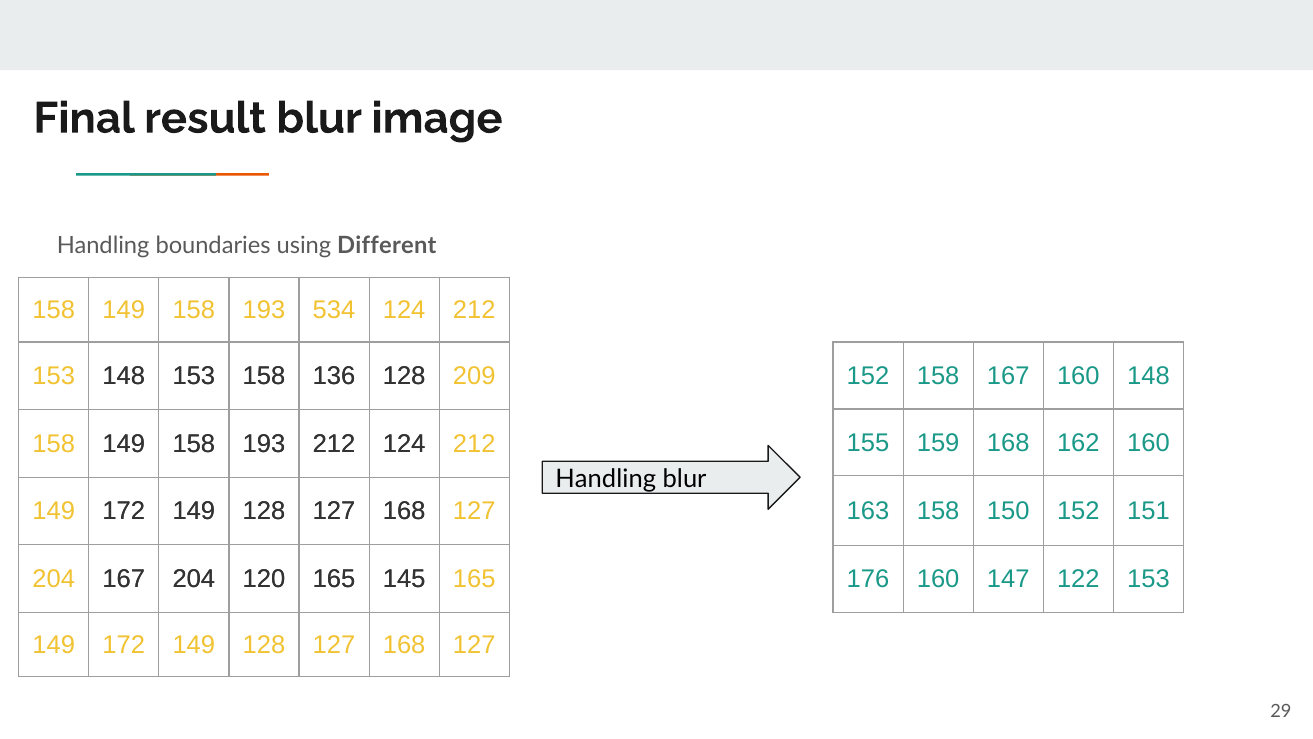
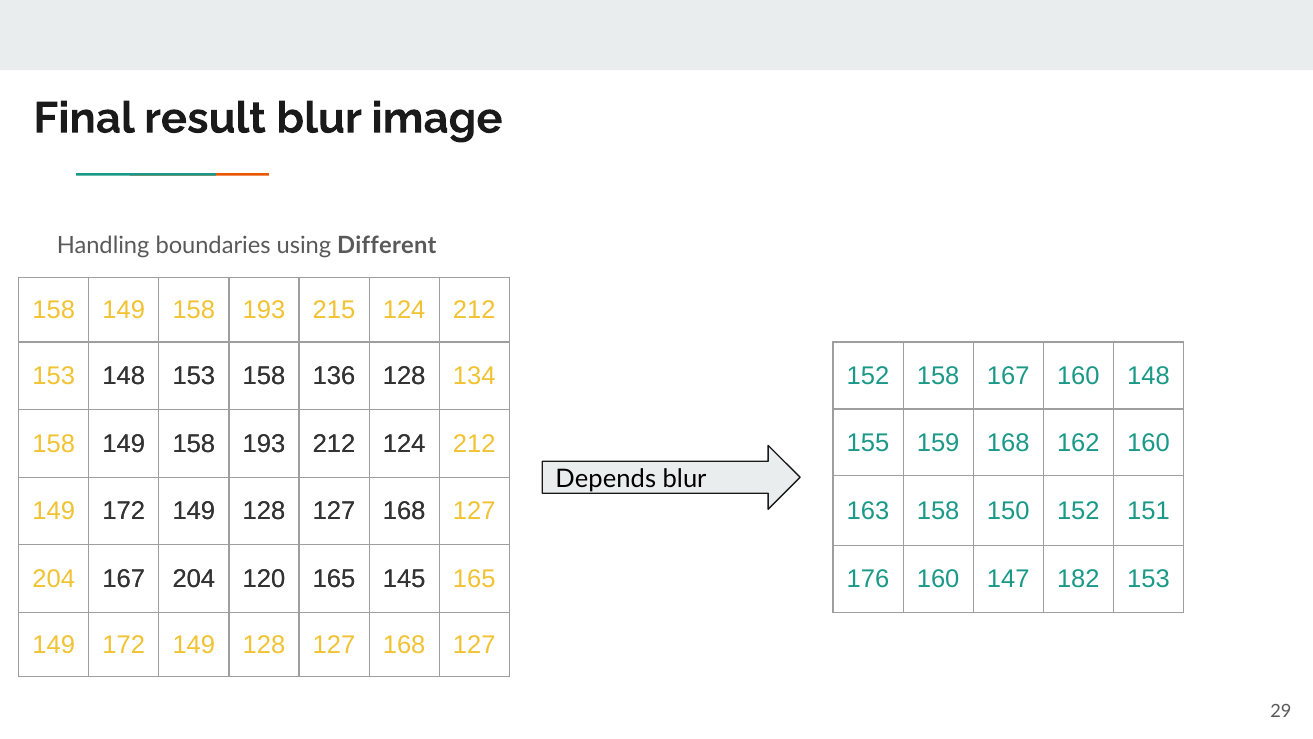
534: 534 -> 215 (334, 310)
209: 209 -> 134 (474, 376)
Handling: Handling -> Depends (606, 479)
122: 122 -> 182 (1078, 579)
